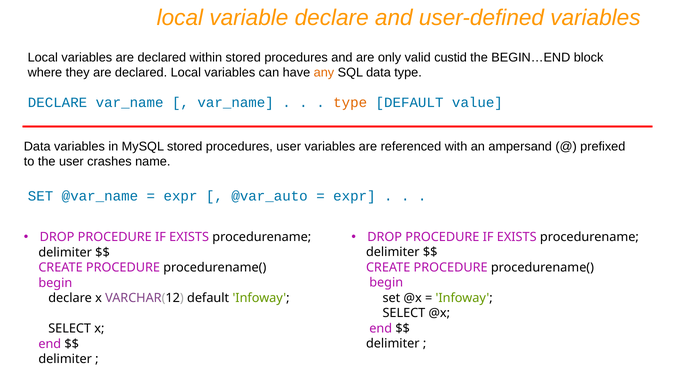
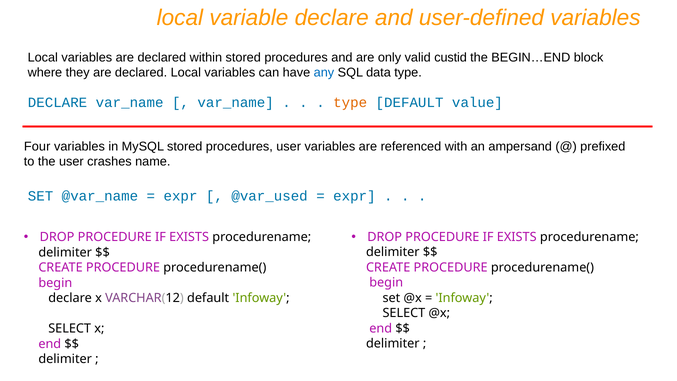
any colour: orange -> blue (324, 73)
Data: Data -> Four (37, 146)
@var_auto: @var_auto -> @var_used (270, 196)
